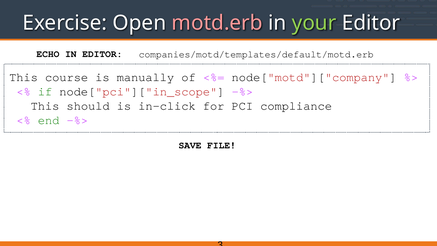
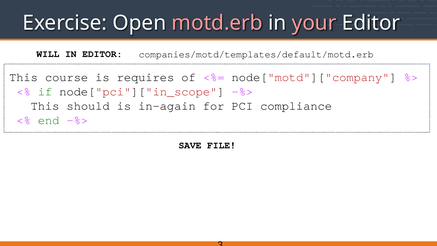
your colour: light green -> pink (314, 23)
ECHO: ECHO -> WILL (48, 54)
manually: manually -> requires (145, 77)
in-click: in-click -> in-again (167, 106)
